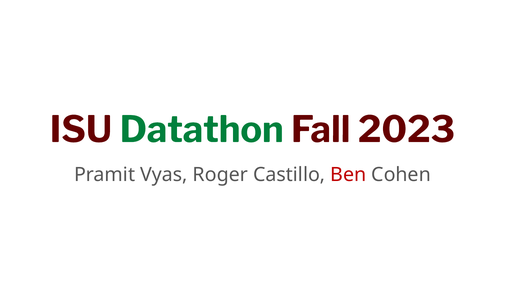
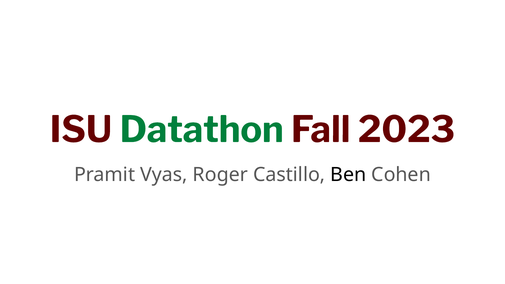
Ben colour: red -> black (348, 175)
